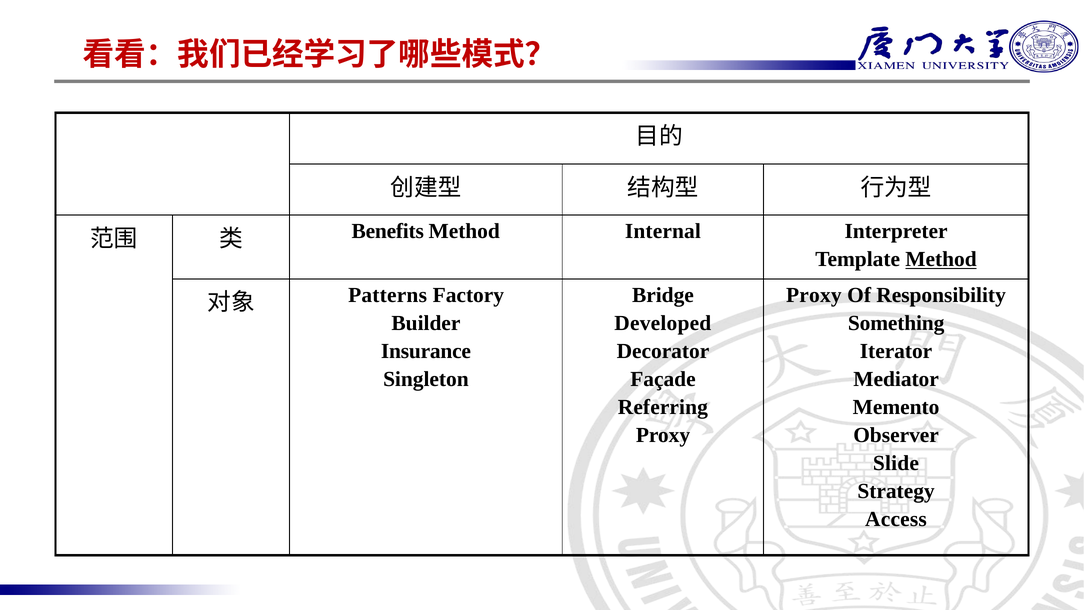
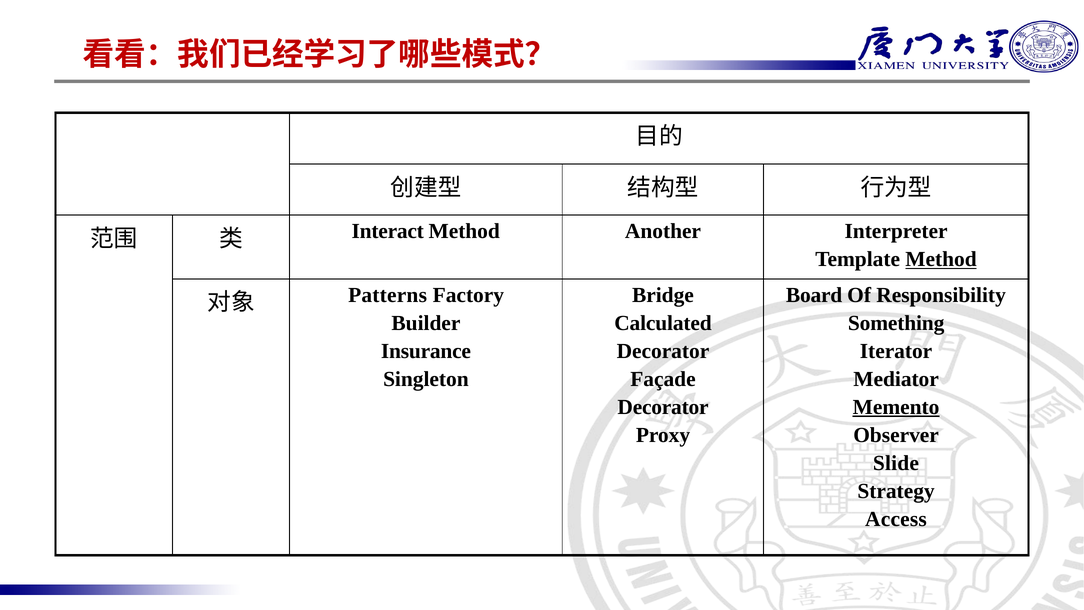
Benefits: Benefits -> Interact (388, 231)
Internal: Internal -> Another (663, 231)
Proxy: Proxy -> Board (814, 295)
Developed: Developed -> Calculated (663, 323)
Referring: Referring -> Decorator (663, 407)
Memento underline: none -> present (896, 407)
